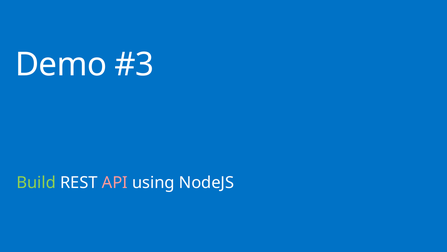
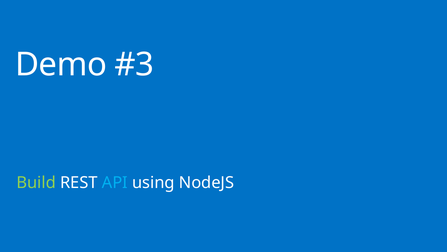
API colour: pink -> light blue (115, 182)
